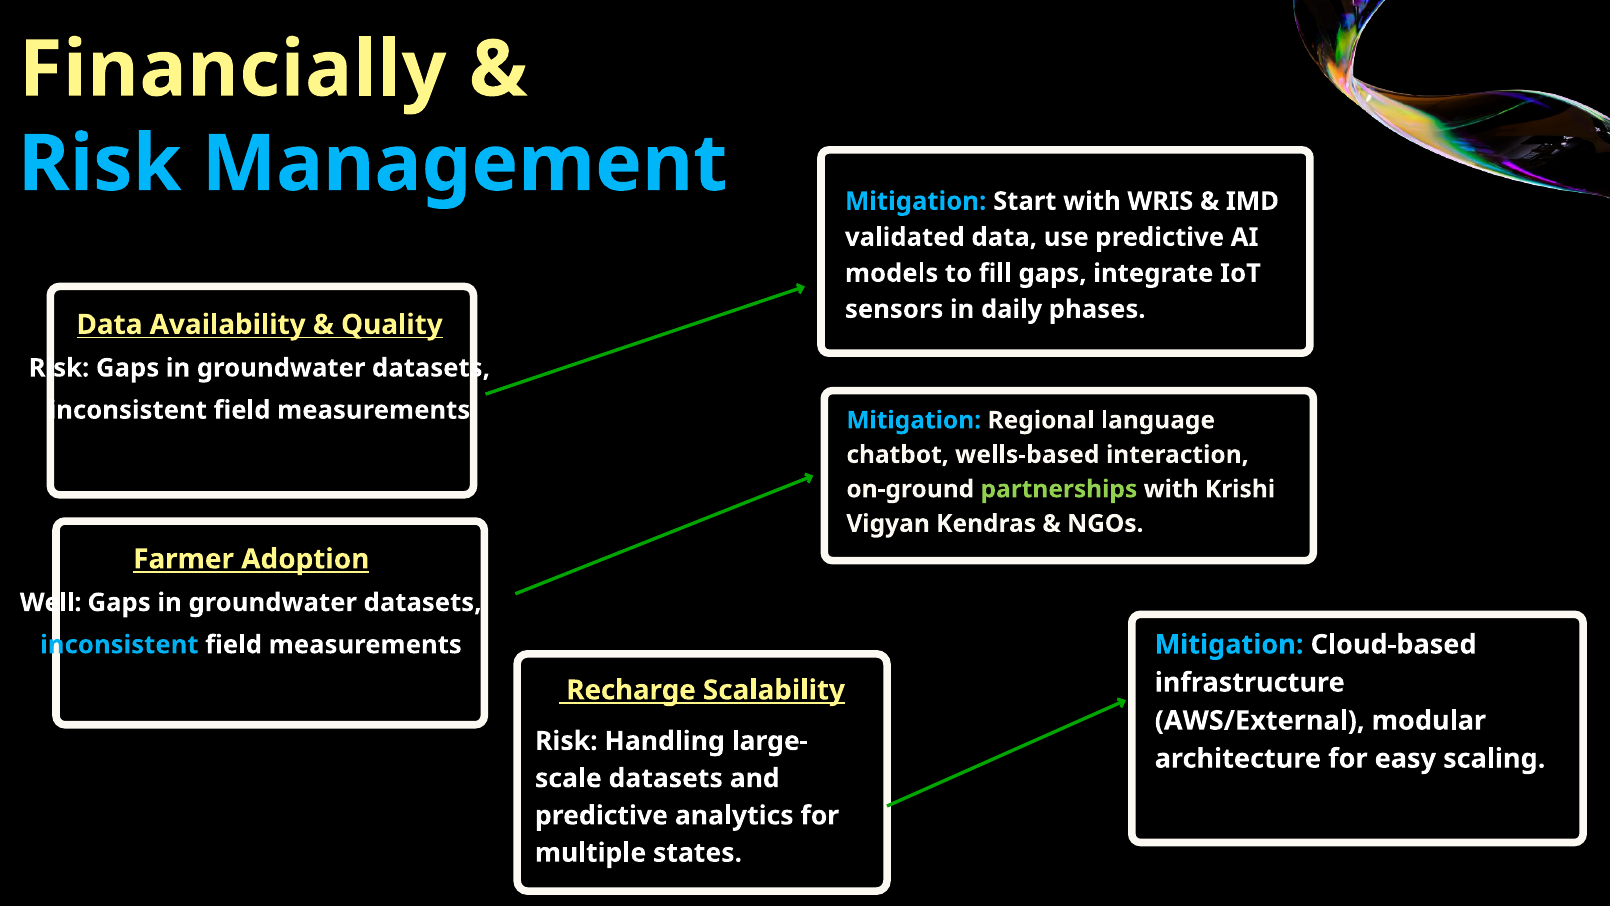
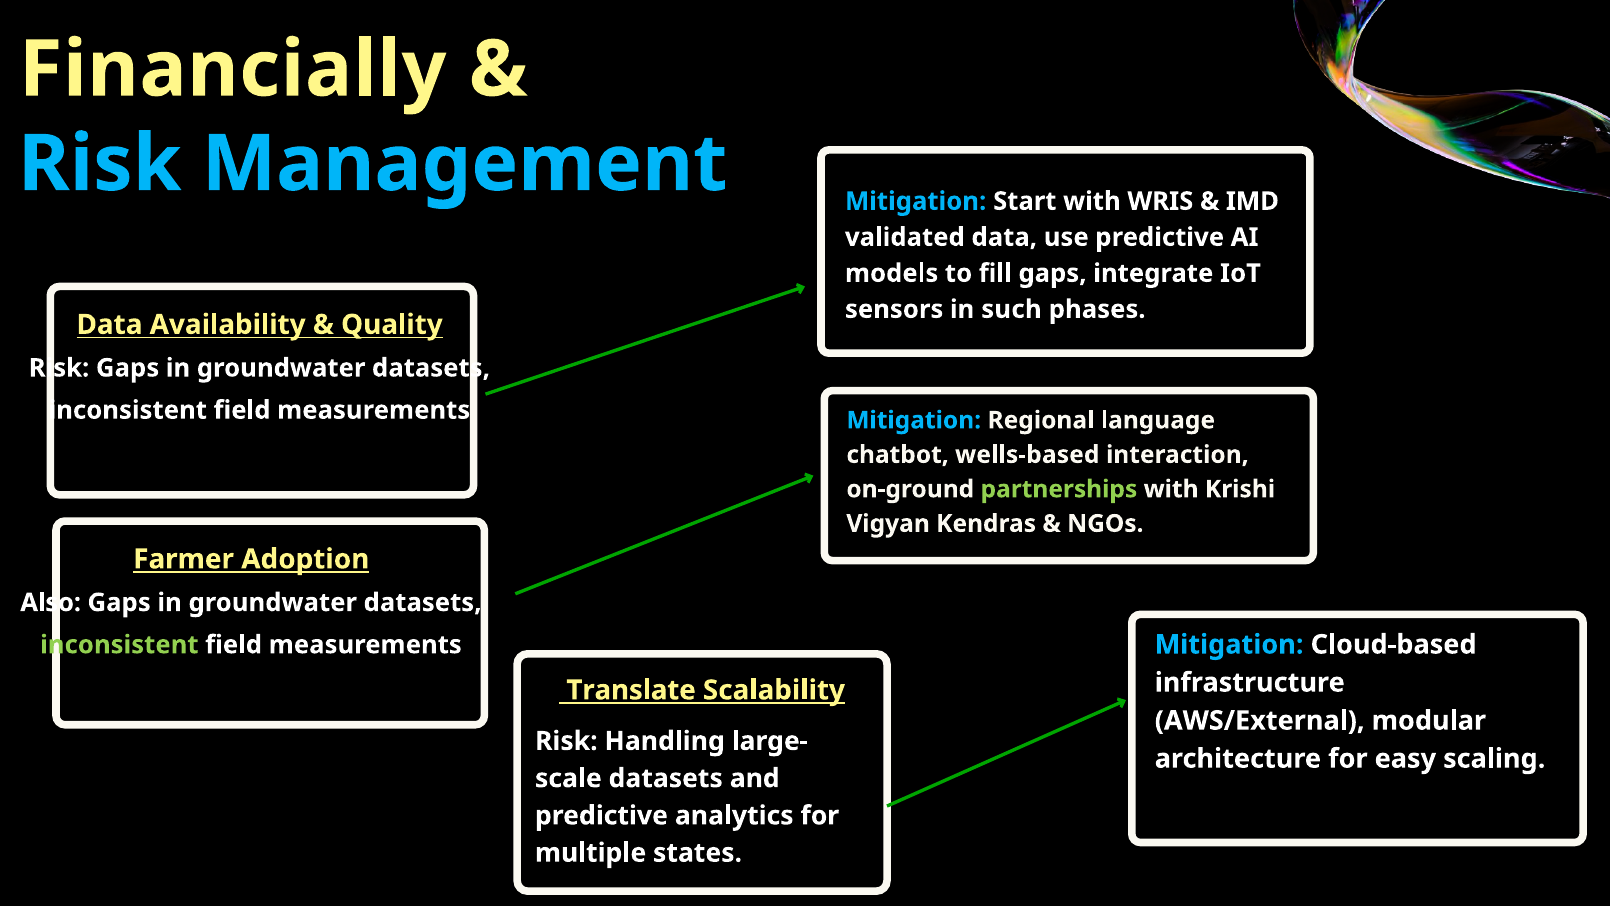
daily: daily -> such (1011, 309)
Well: Well -> Also (51, 602)
inconsistent colour: light blue -> light green (119, 645)
Recharge: Recharge -> Translate (631, 690)
